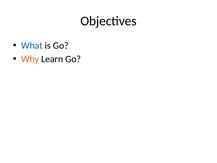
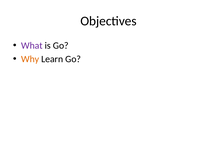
What colour: blue -> purple (32, 46)
